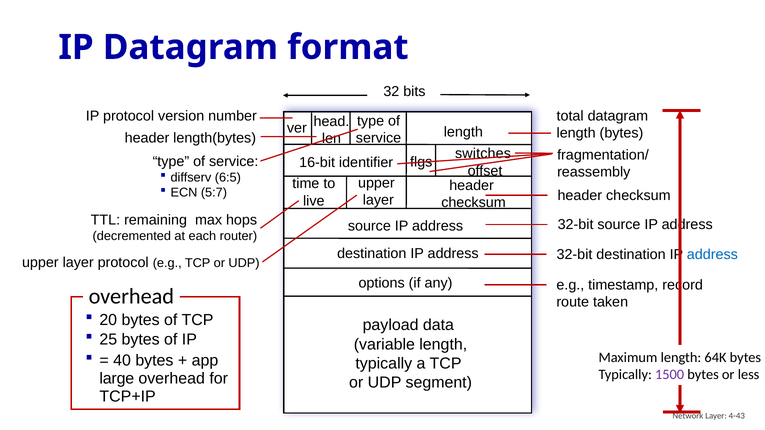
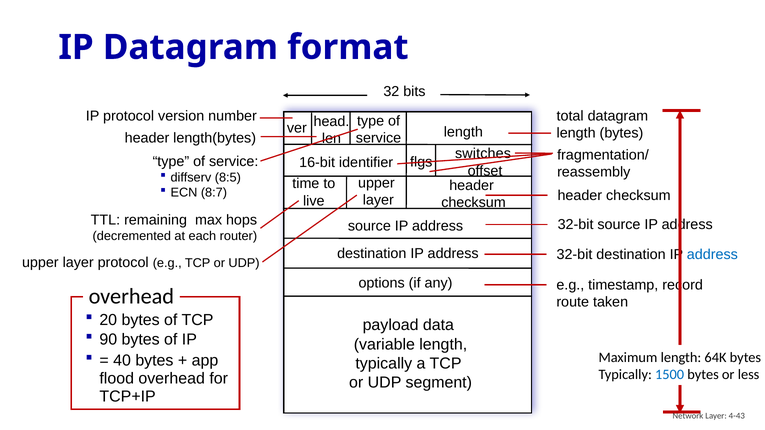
6:5: 6:5 -> 8:5 (228, 178)
5:7: 5:7 -> 8:7 (214, 193)
25: 25 -> 90 (108, 340)
1500 colour: purple -> blue (670, 375)
large: large -> flood (117, 379)
